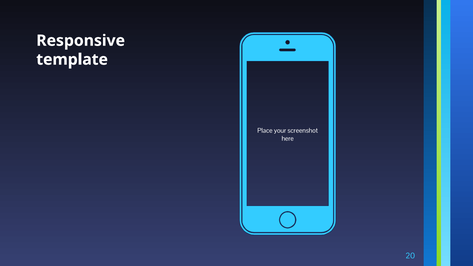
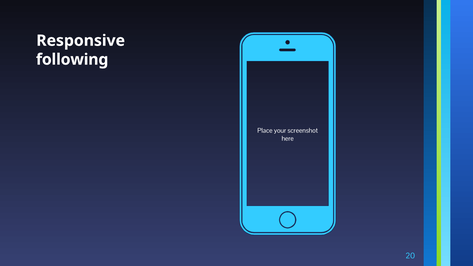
template: template -> following (72, 60)
